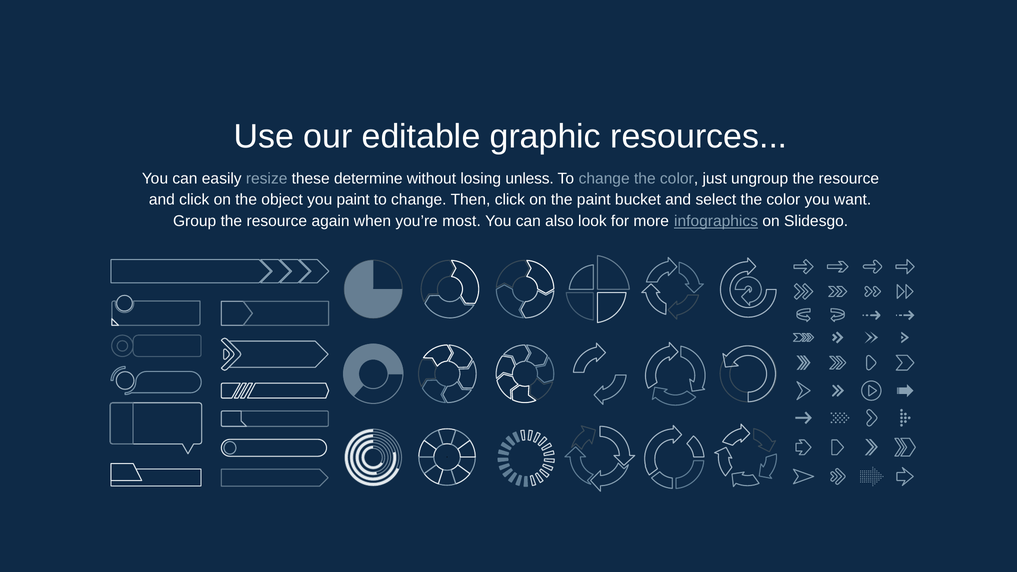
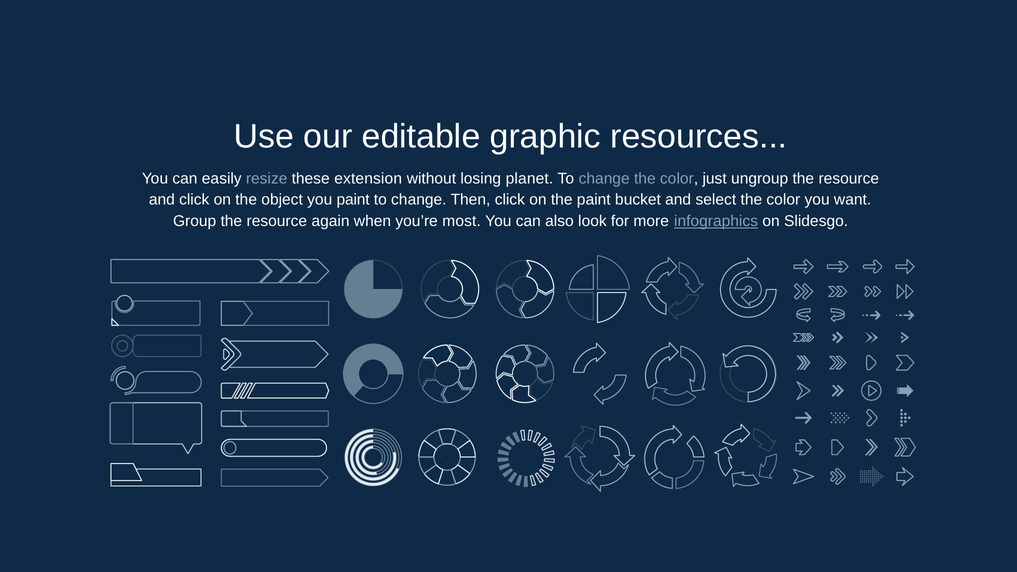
determine: determine -> extension (368, 178)
unless: unless -> planet (529, 178)
